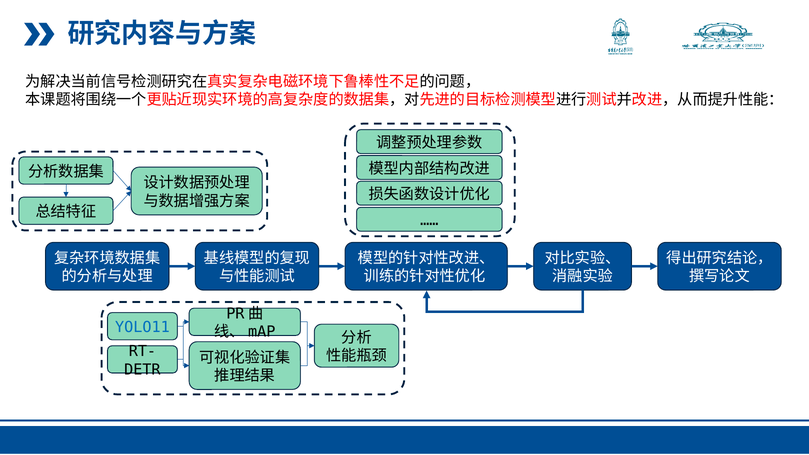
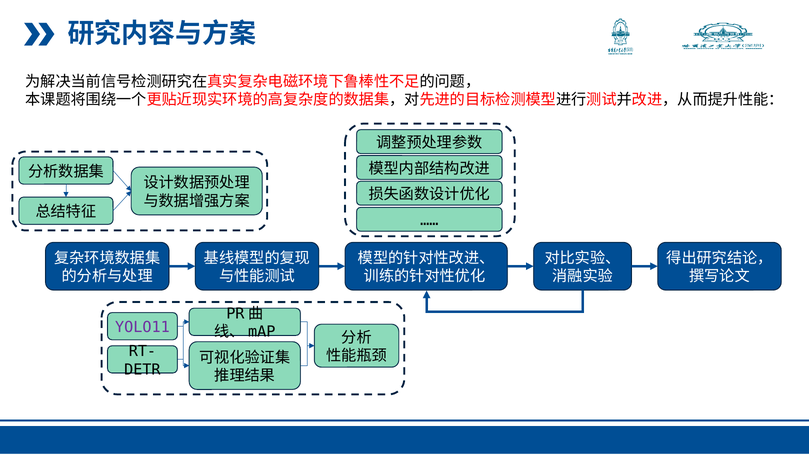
YOLO11 colour: blue -> purple (142, 327)
